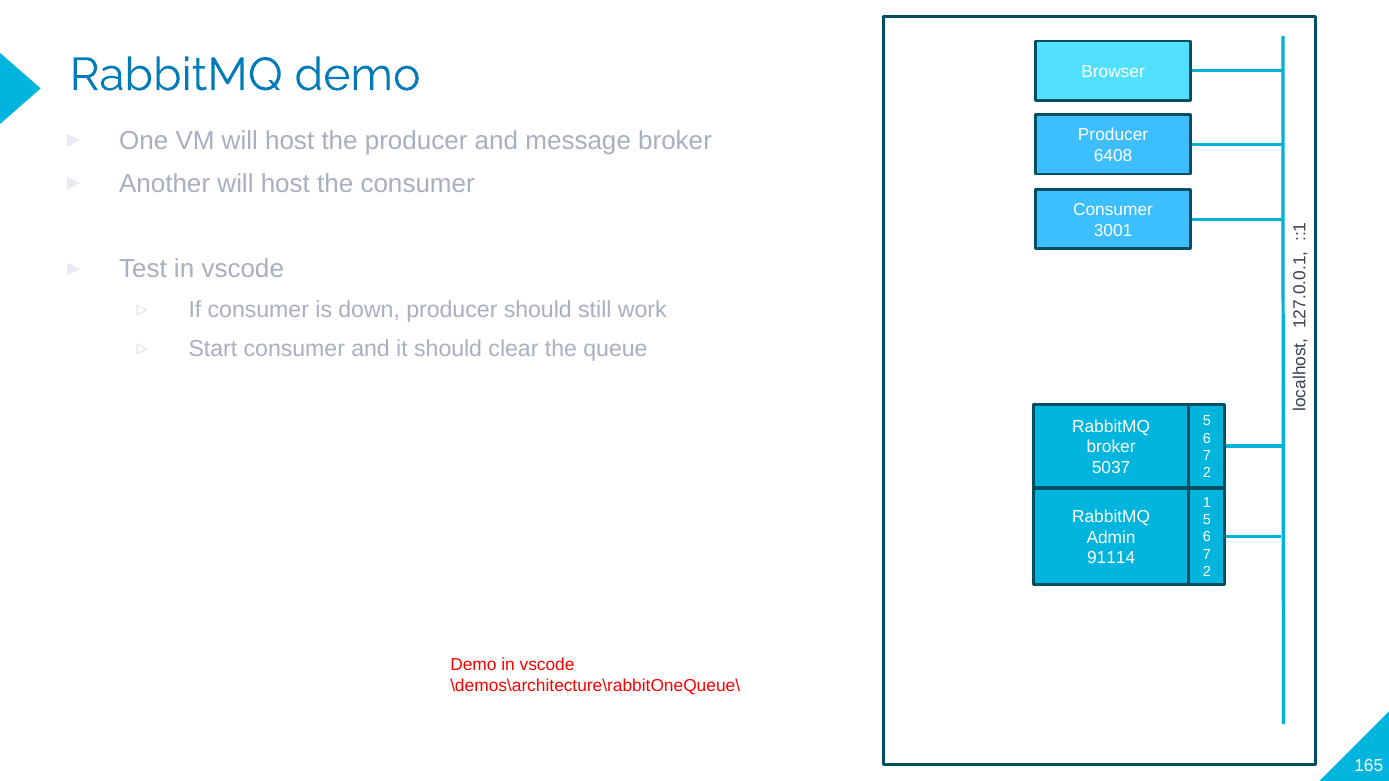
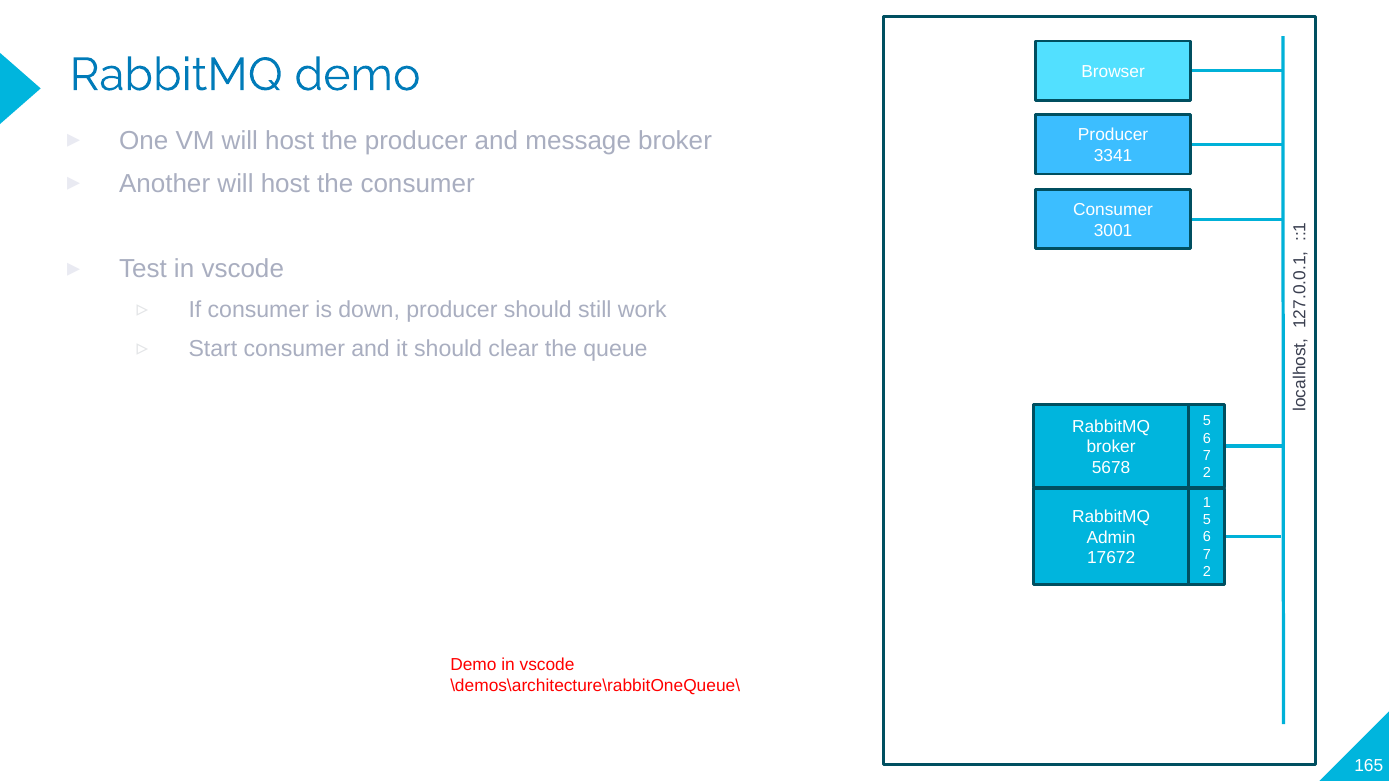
6408: 6408 -> 3341 (1113, 156)
5037: 5037 -> 5678 (1111, 468)
91114: 91114 -> 17672 (1111, 558)
